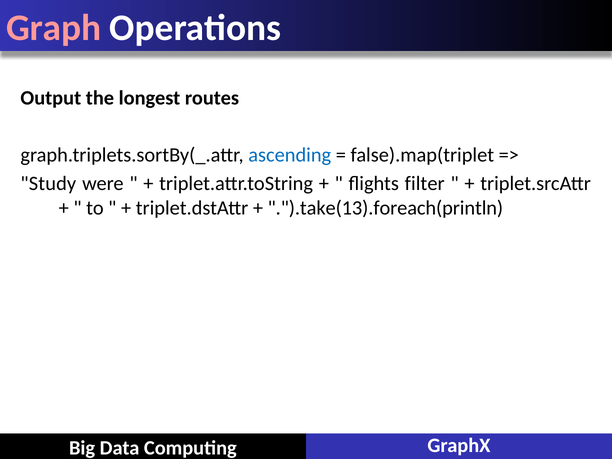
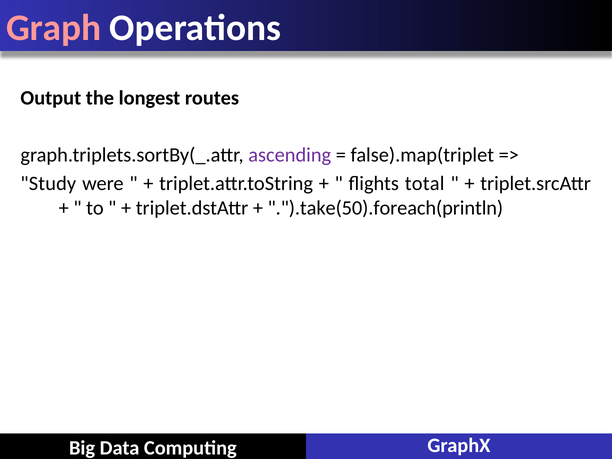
ascending colour: blue -> purple (290, 155)
filter: filter -> total (425, 184)
.").take(13).foreach(println: .").take(13).foreach(println -> .").take(50).foreach(println (385, 208)
